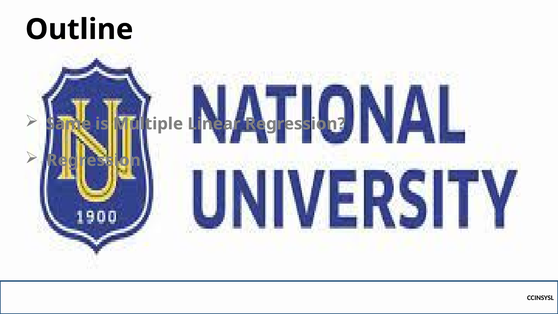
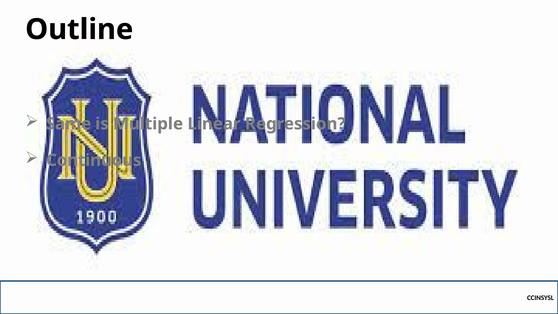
Regression: Regression -> Continuous (94, 160)
